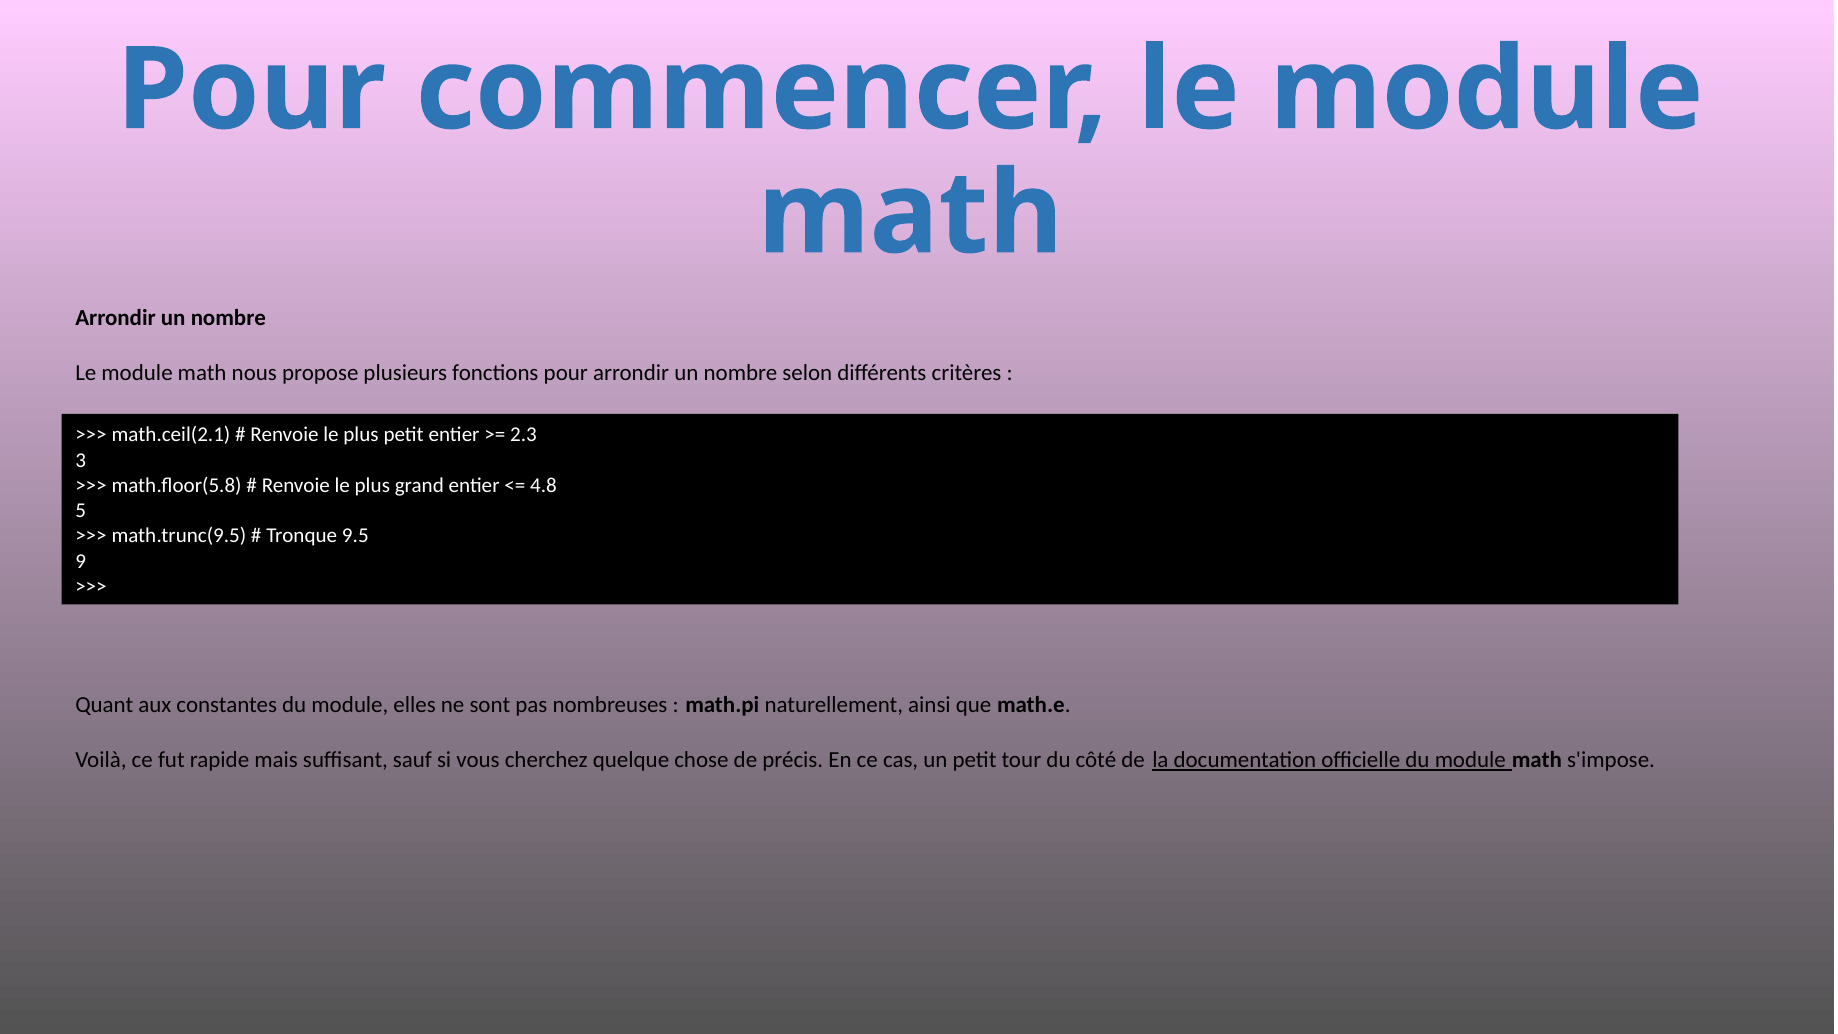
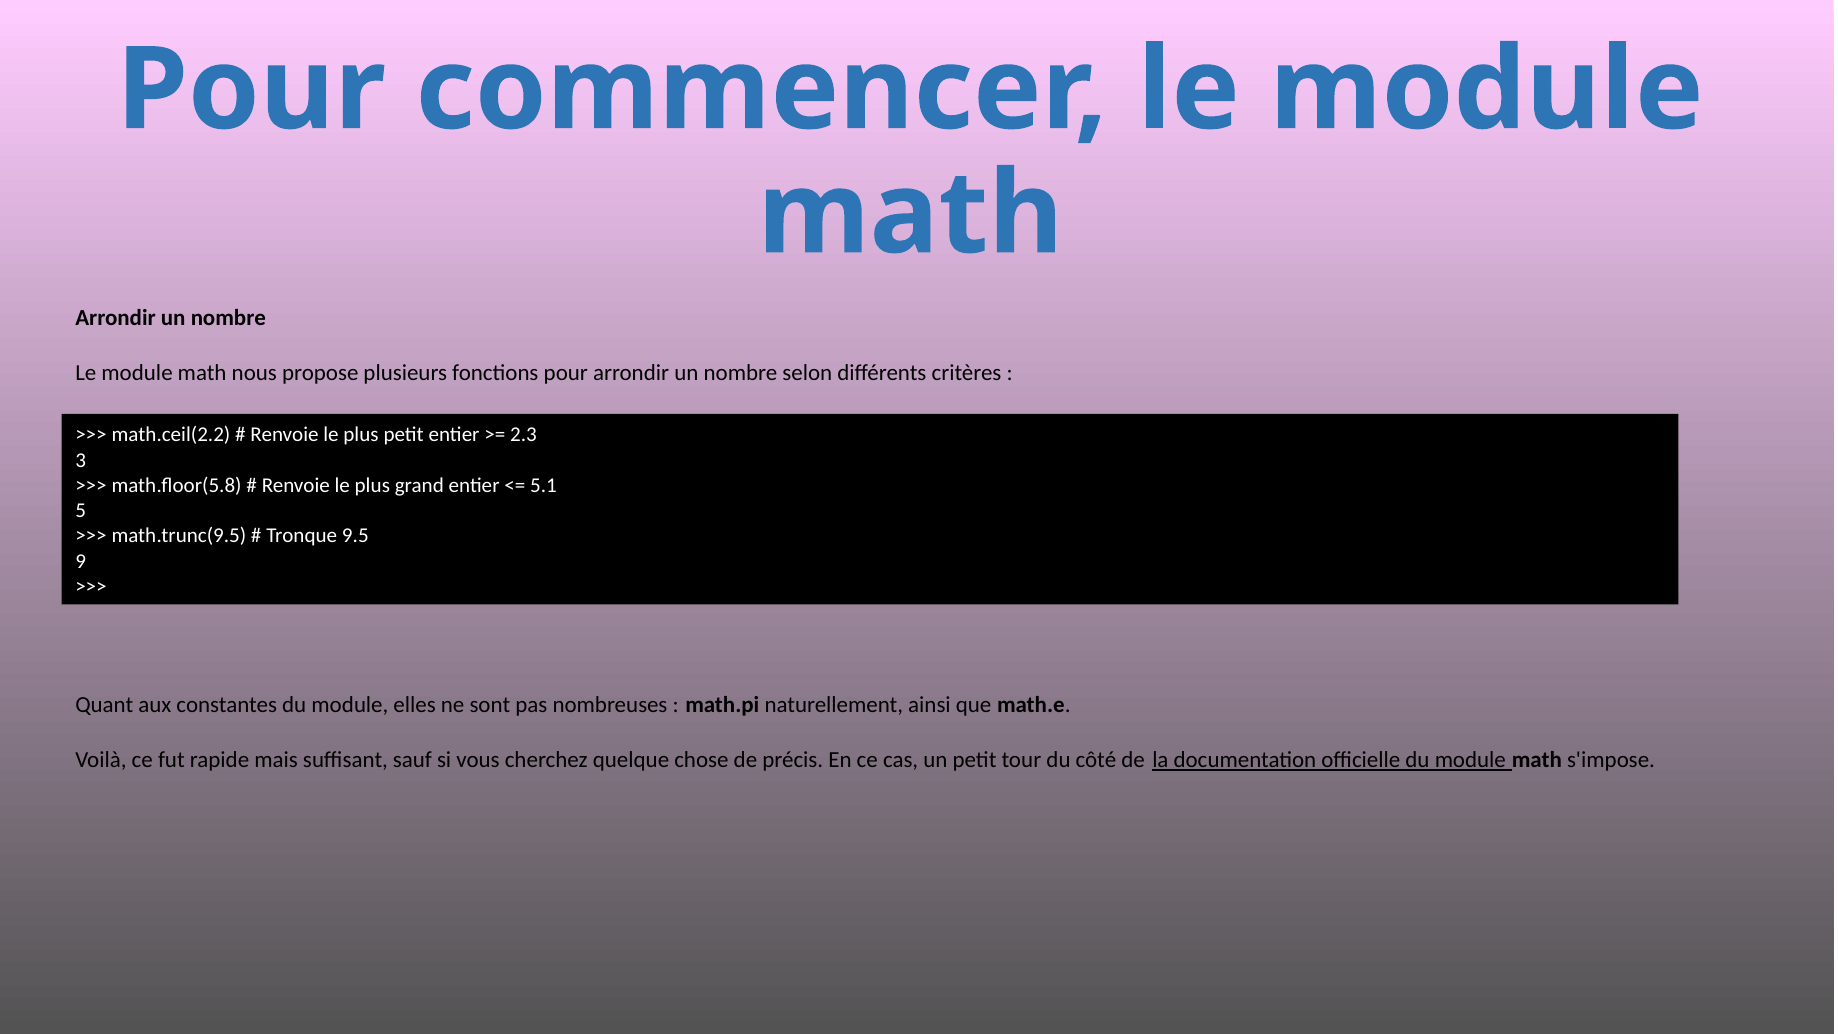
math.ceil(2.1: math.ceil(2.1 -> math.ceil(2.2 (171, 435)
4.8: 4.8 -> 5.1 (543, 485)
